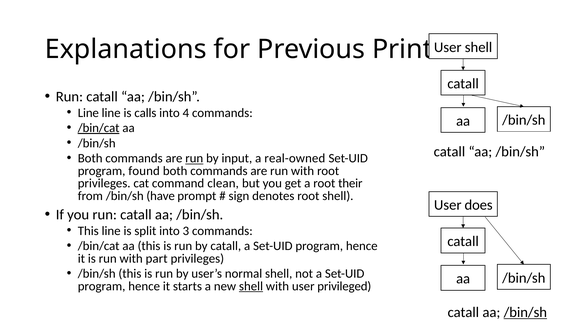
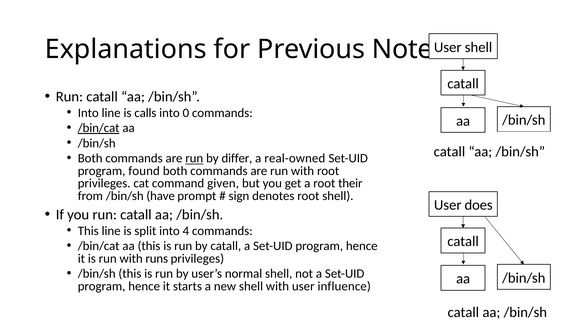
Print: Print -> Note (402, 49)
Line: Line -> Into (88, 113)
4: 4 -> 0 (186, 113)
input: input -> differ (237, 158)
clean: clean -> given (223, 183)
3: 3 -> 4 (186, 231)
part: part -> runs (157, 259)
shell underline: present -> none (251, 286)
privileged: privileged -> influence (344, 286)
/bin/sh underline: present -> none (525, 313)
